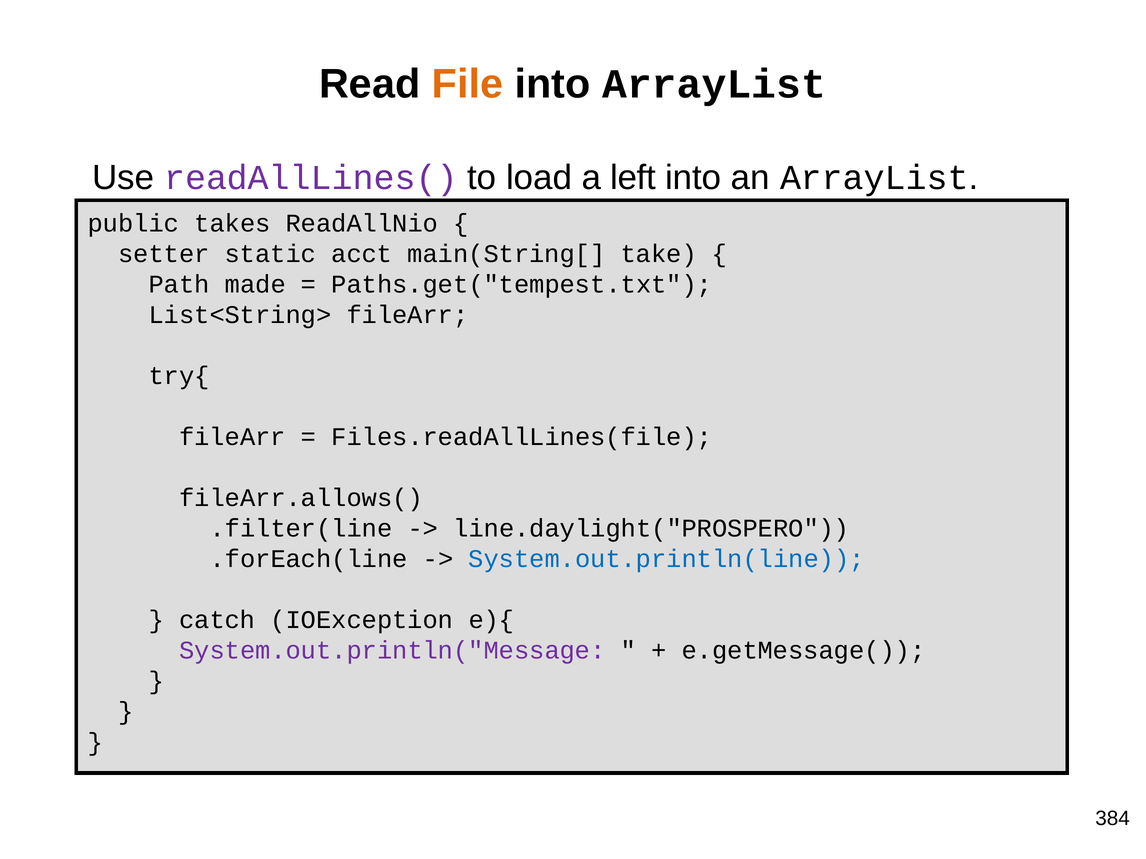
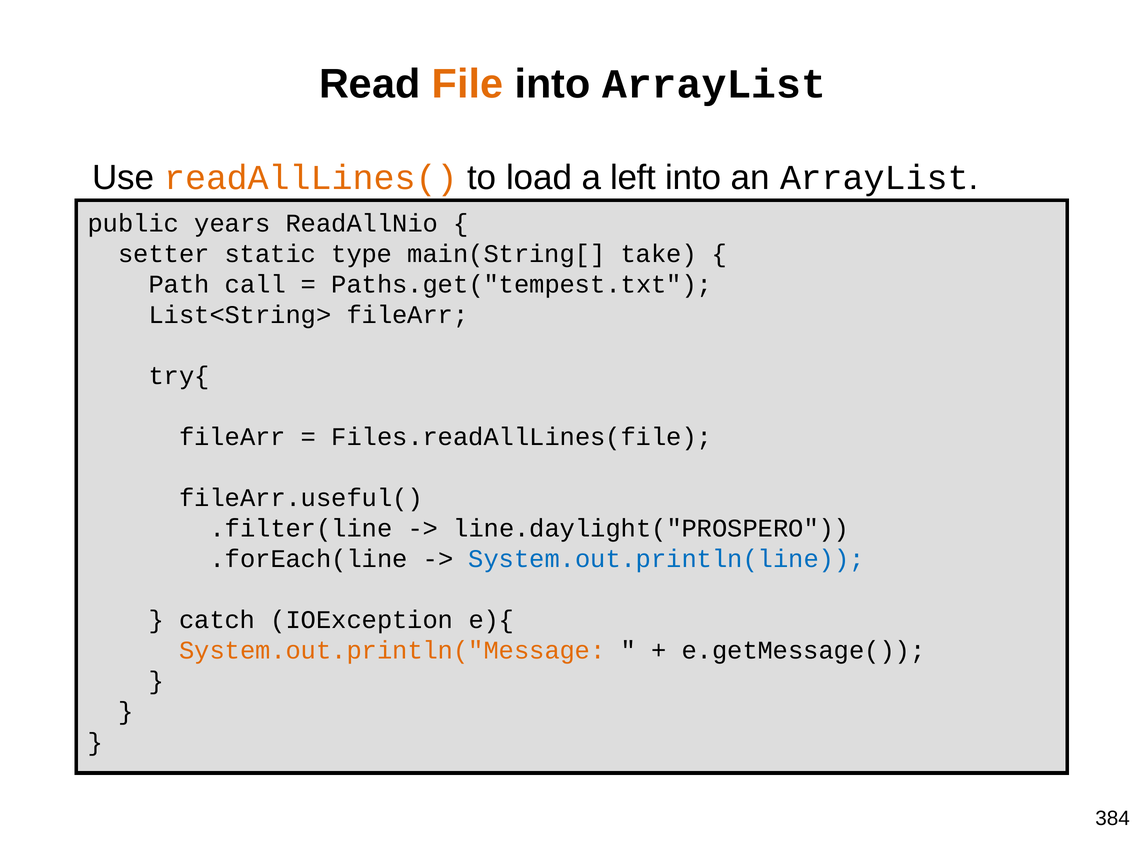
readAllLines( colour: purple -> orange (311, 178)
takes: takes -> years (232, 223)
acct: acct -> type (362, 254)
made: made -> call (255, 284)
fileArr.allows(: fileArr.allows( -> fileArr.useful( (301, 498)
System.out.println("Message colour: purple -> orange (392, 651)
